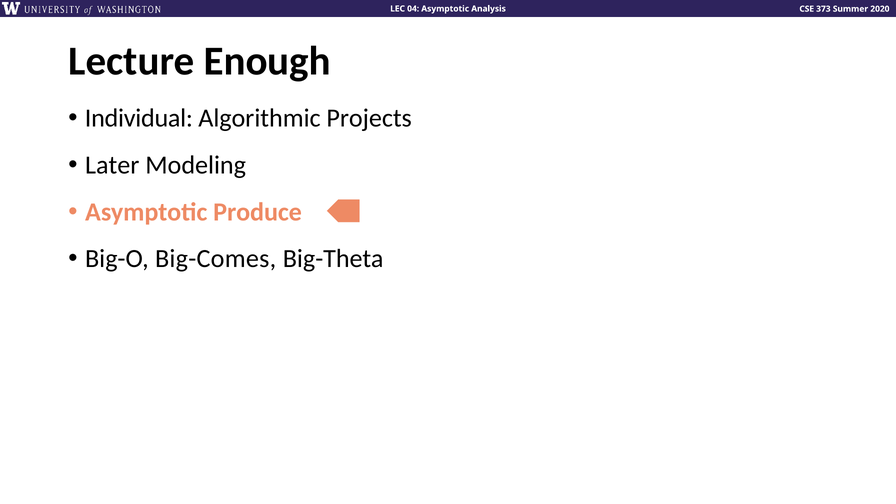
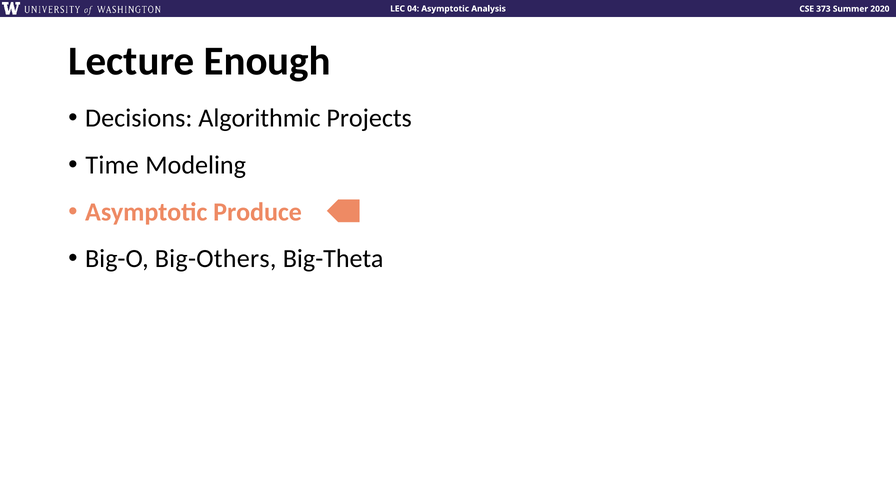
Individual: Individual -> Decisions (139, 118)
Later: Later -> Time (112, 165)
Big-Comes: Big-Comes -> Big-Others (216, 259)
